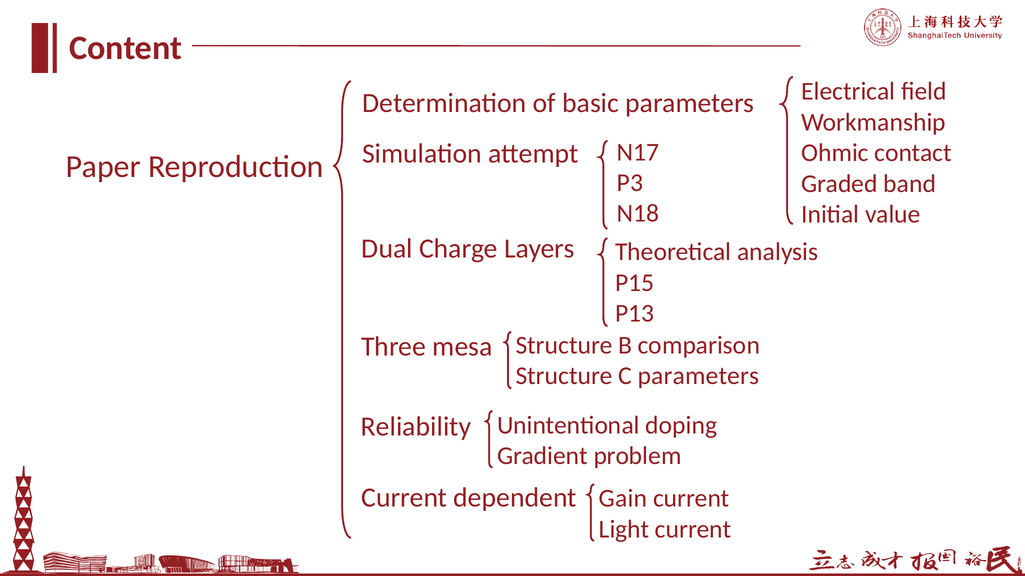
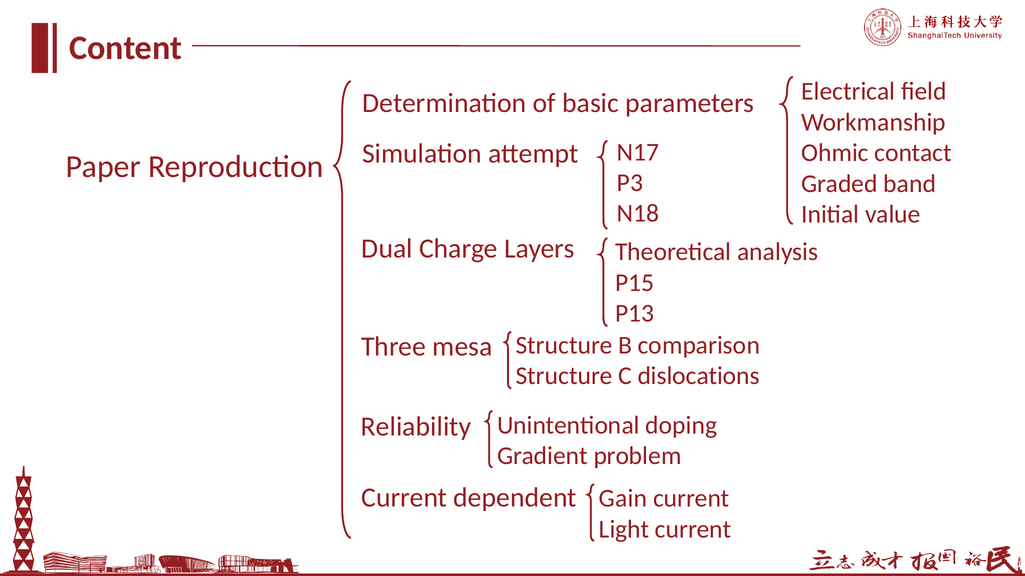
C parameters: parameters -> dislocations (699, 376)
